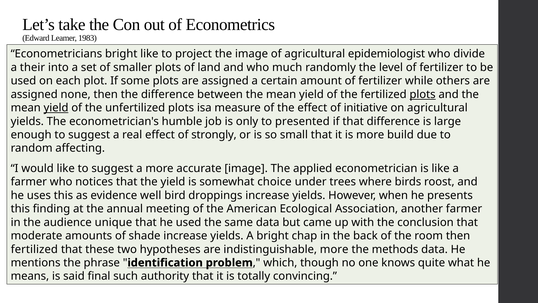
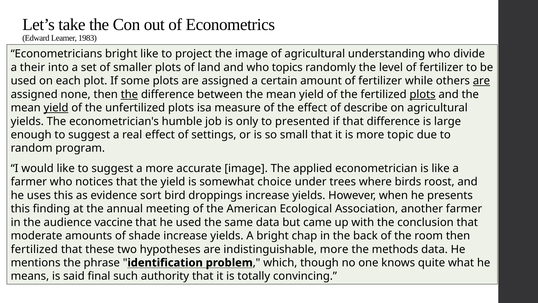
epidemiologist: epidemiologist -> understanding (387, 54)
much: much -> topics (287, 67)
are underline: none -> present (481, 81)
the underline: none -> present (129, 94)
initiative: initiative -> describe (366, 108)
strongly: strongly -> settings (214, 135)
build: build -> topic (400, 135)
affecting: affecting -> program (80, 148)
well: well -> sort (151, 195)
unique: unique -> vaccine (114, 222)
